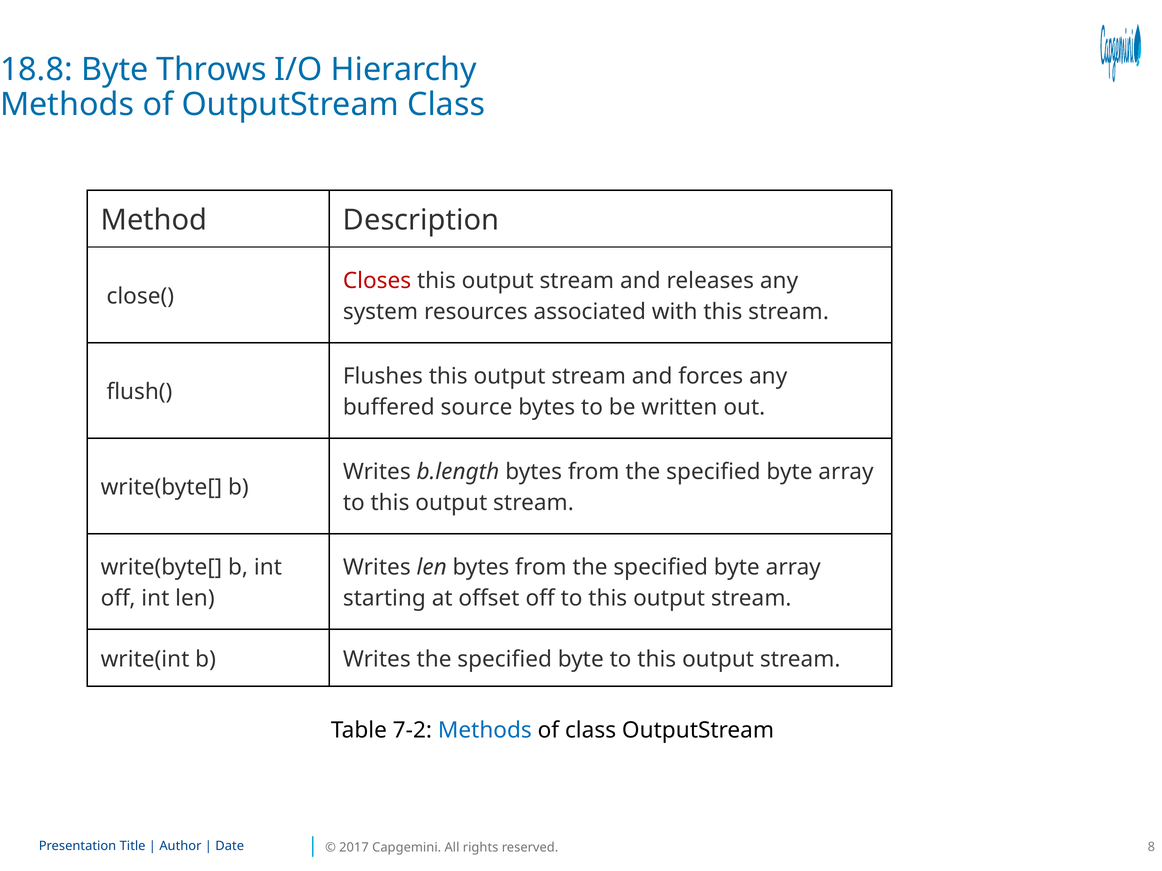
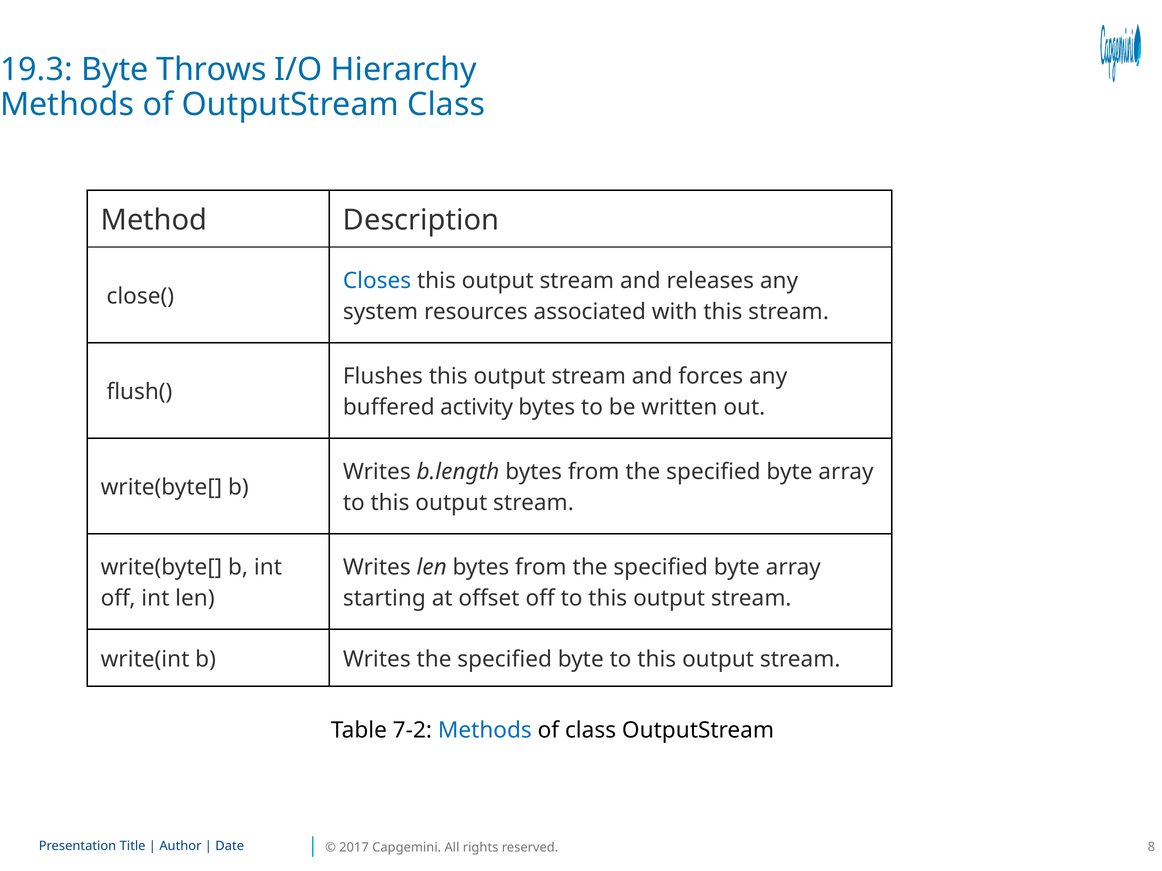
18.8: 18.8 -> 19.3 (36, 70)
Closes colour: red -> blue (377, 281)
source: source -> activity (477, 407)
